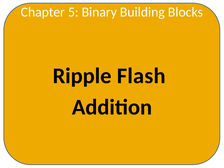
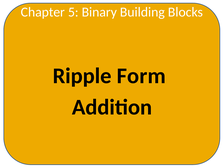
Flash: Flash -> Form (141, 76)
